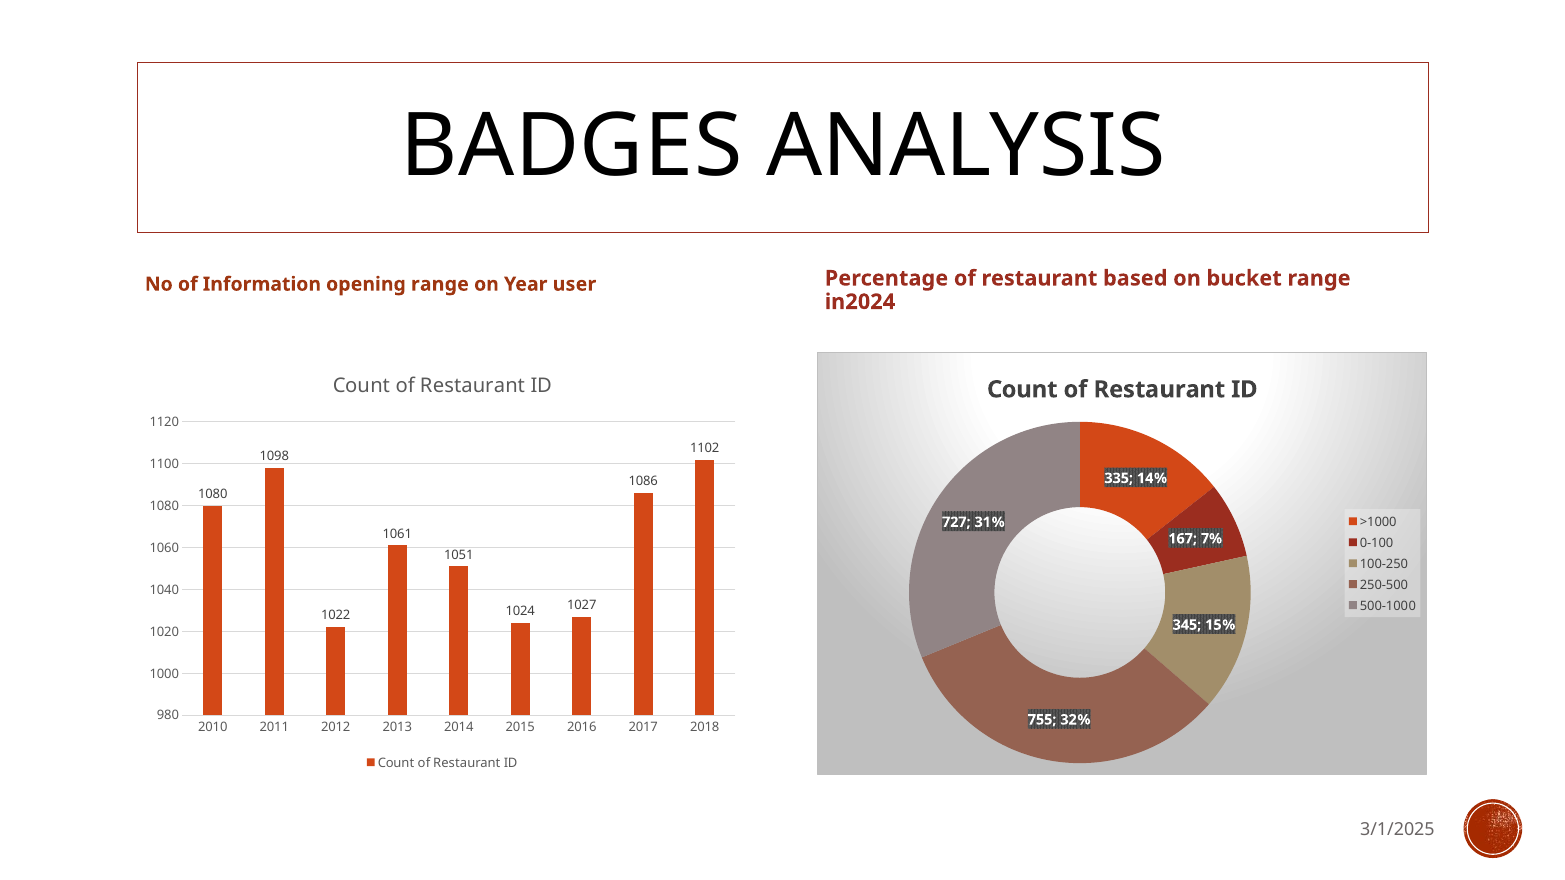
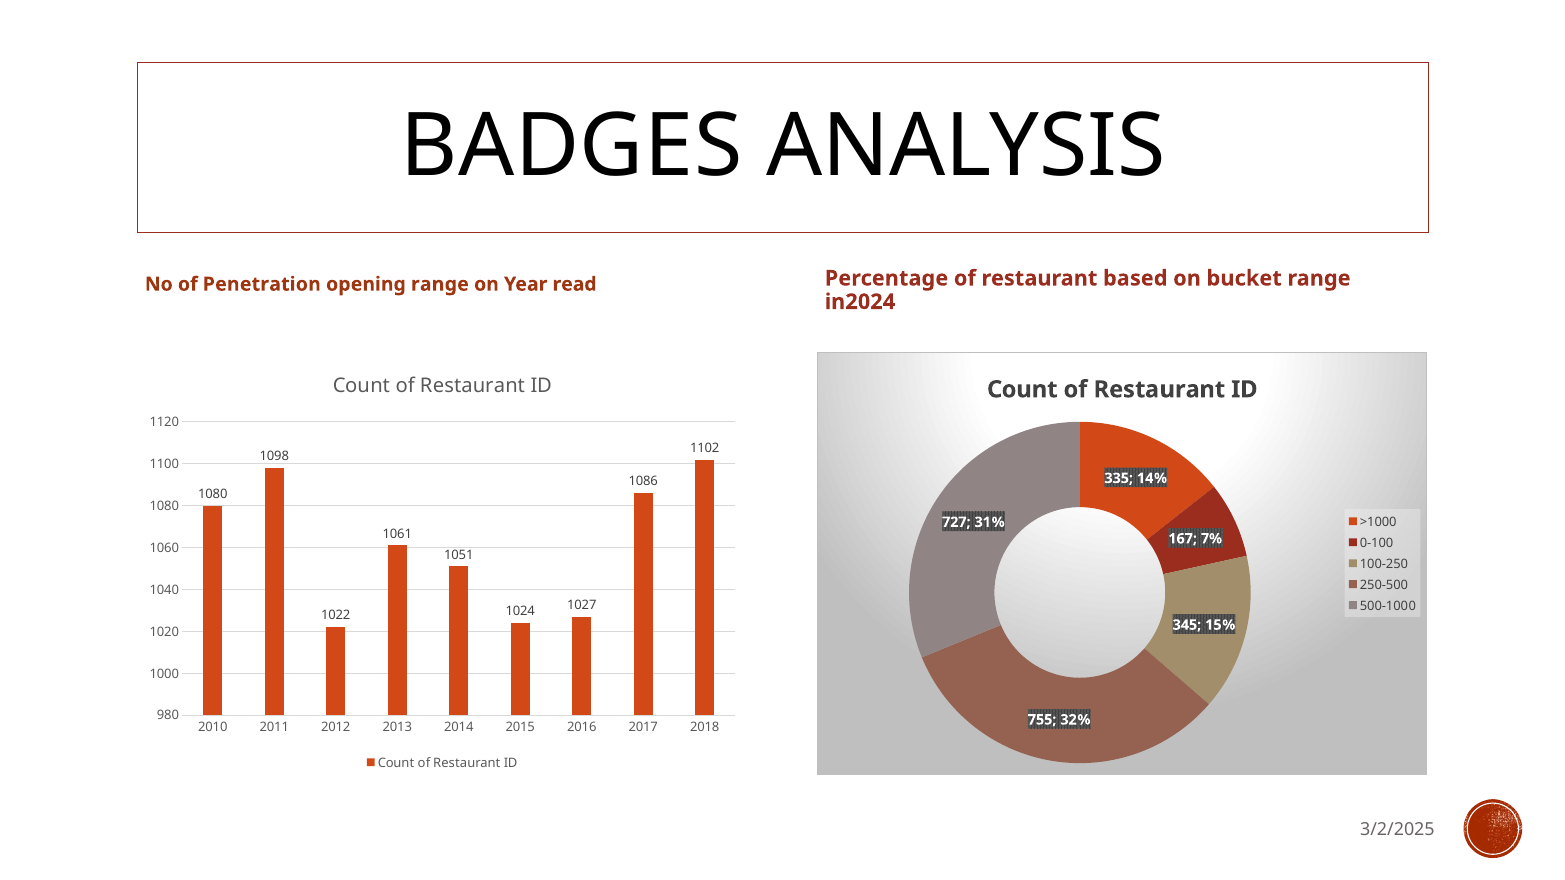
Information: Information -> Penetration (262, 284)
user: user -> read (575, 284)
3/1/2025: 3/1/2025 -> 3/2/2025 (1397, 830)
